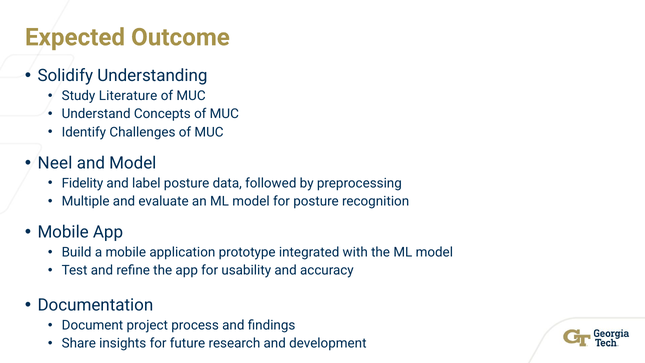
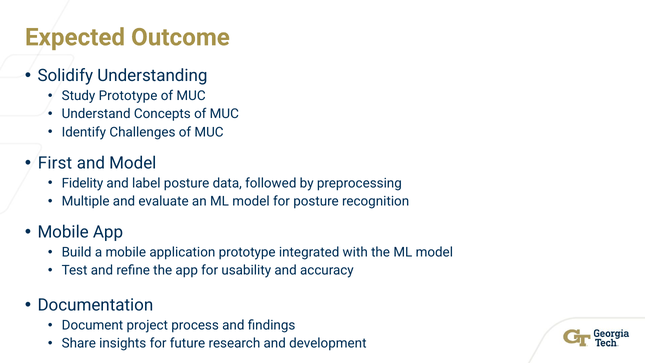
Study Literature: Literature -> Prototype (128, 96)
Neel: Neel -> First (55, 163)
